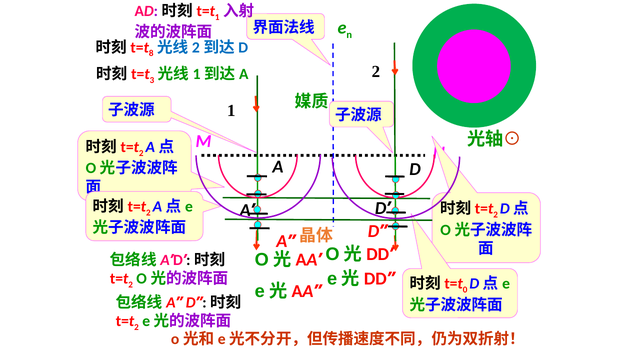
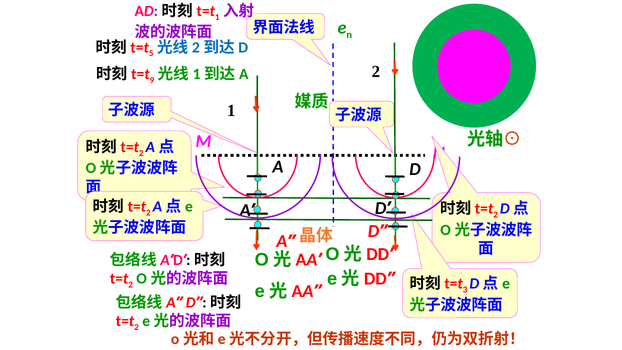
8: 8 -> 5 (151, 53)
3: 3 -> 9 (152, 80)
0: 0 -> 3 (465, 290)
